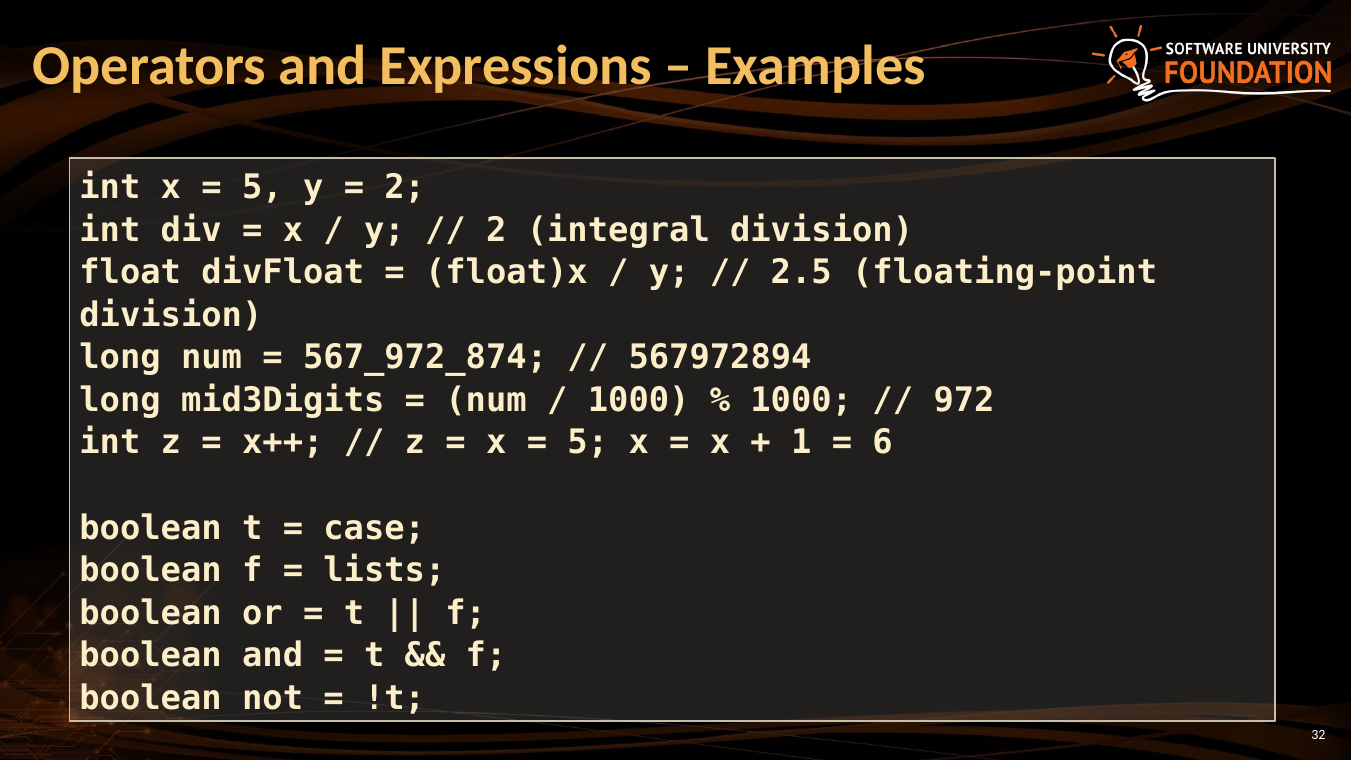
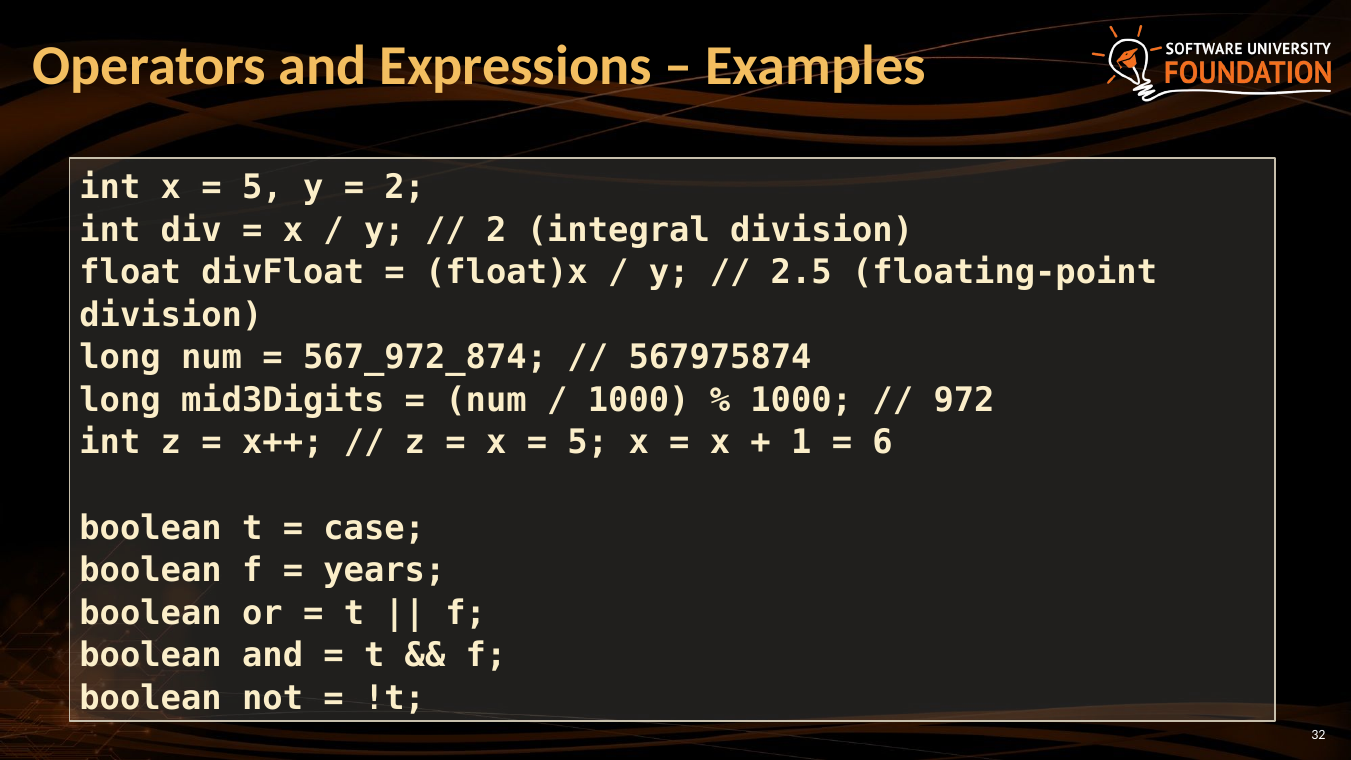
567972894: 567972894 -> 567975874 (720, 358)
lists: lists -> years (384, 570)
